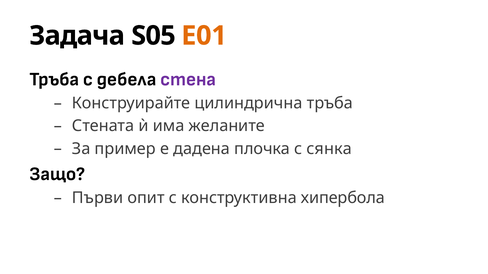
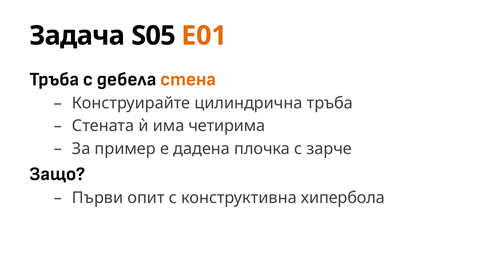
стена colour: purple -> orange (188, 79)
желаните: желаните -> четирима (227, 126)
сянка: сянка -> зарче (329, 149)
